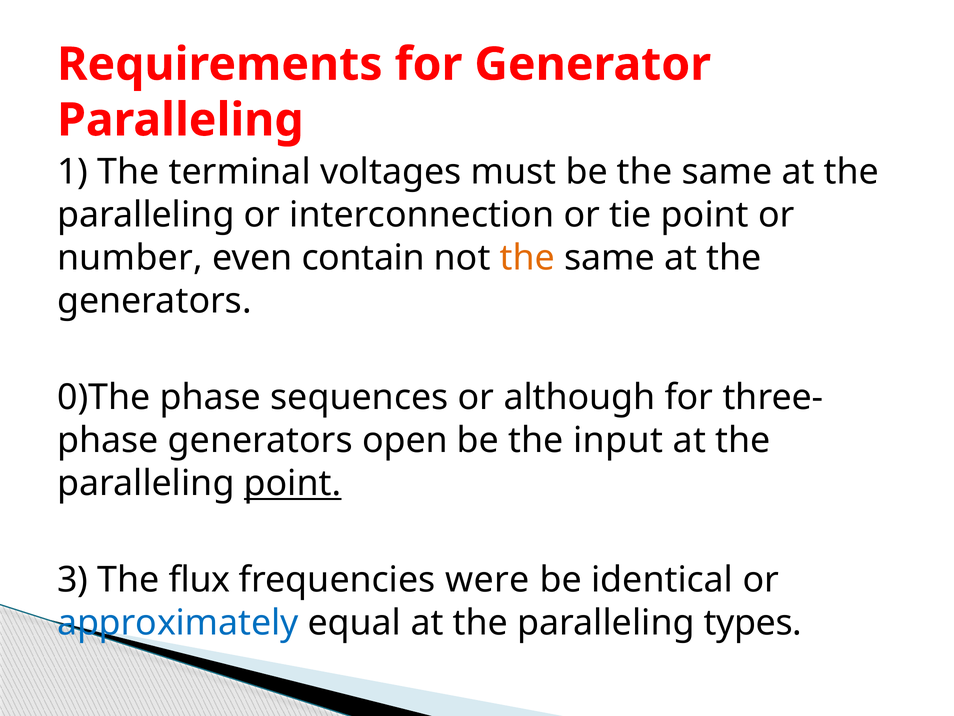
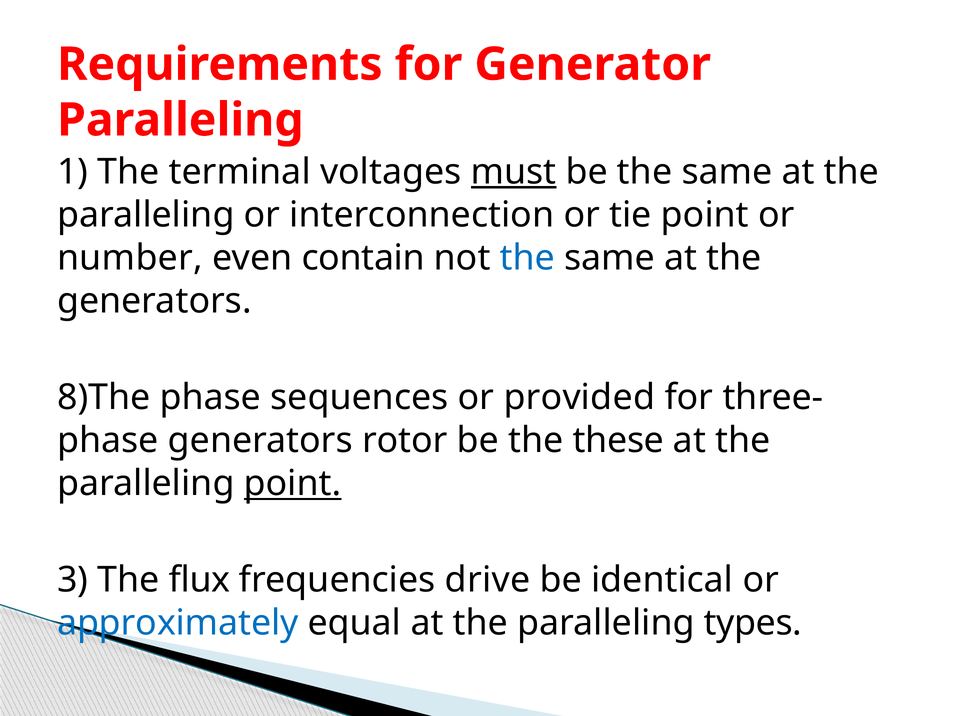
must underline: none -> present (514, 172)
the colour: orange -> blue (527, 258)
0)The: 0)The -> 8)The (104, 397)
although: although -> provided (579, 397)
open: open -> rotor (405, 440)
input: input -> these (618, 440)
were: were -> drive (488, 580)
